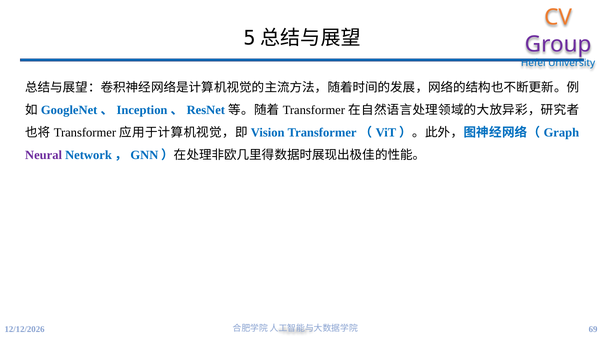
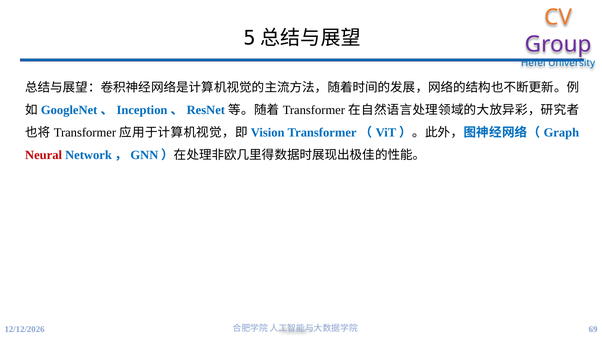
Neural colour: purple -> red (44, 155)
